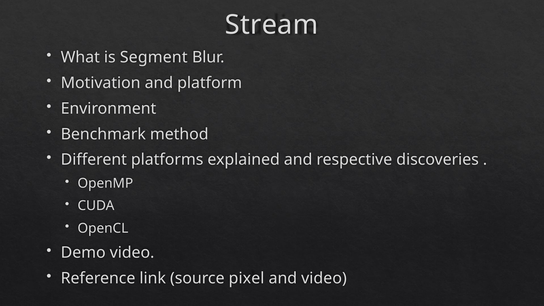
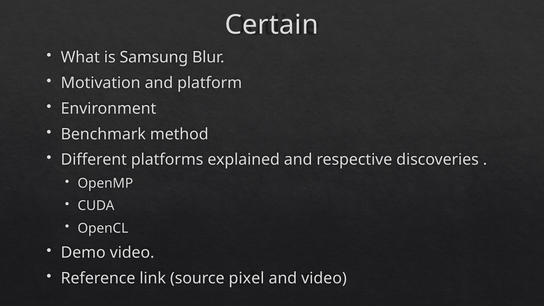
Stream: Stream -> Certain (272, 25)
Segment: Segment -> Samsung (154, 57)
